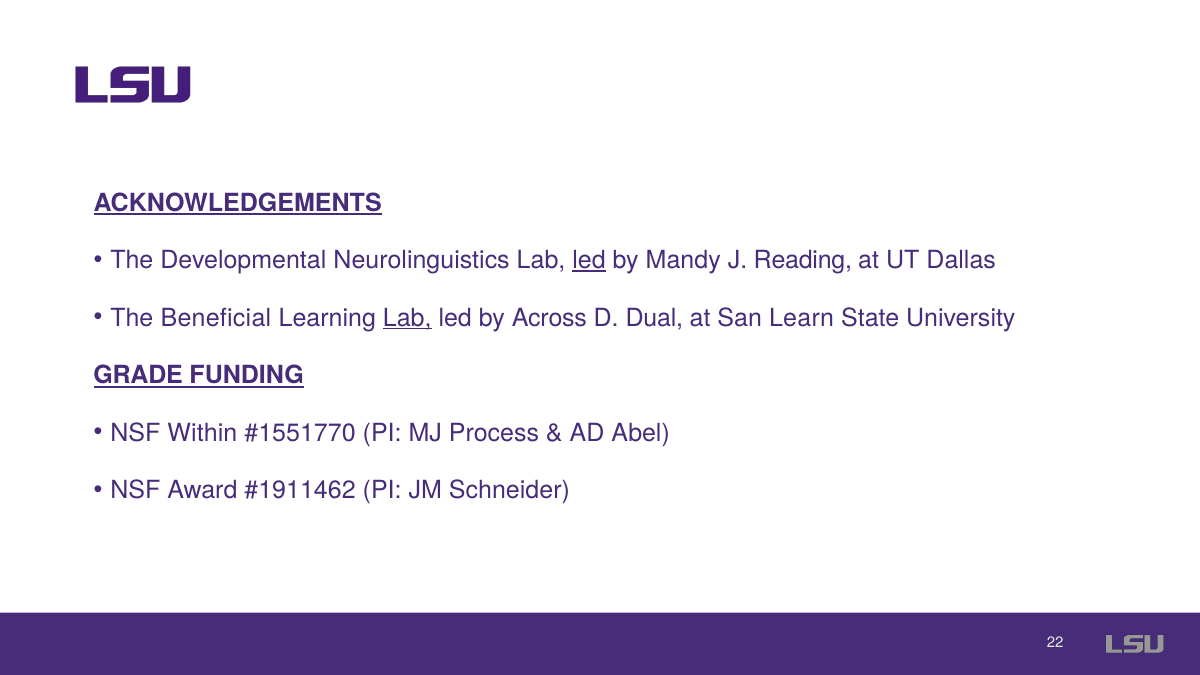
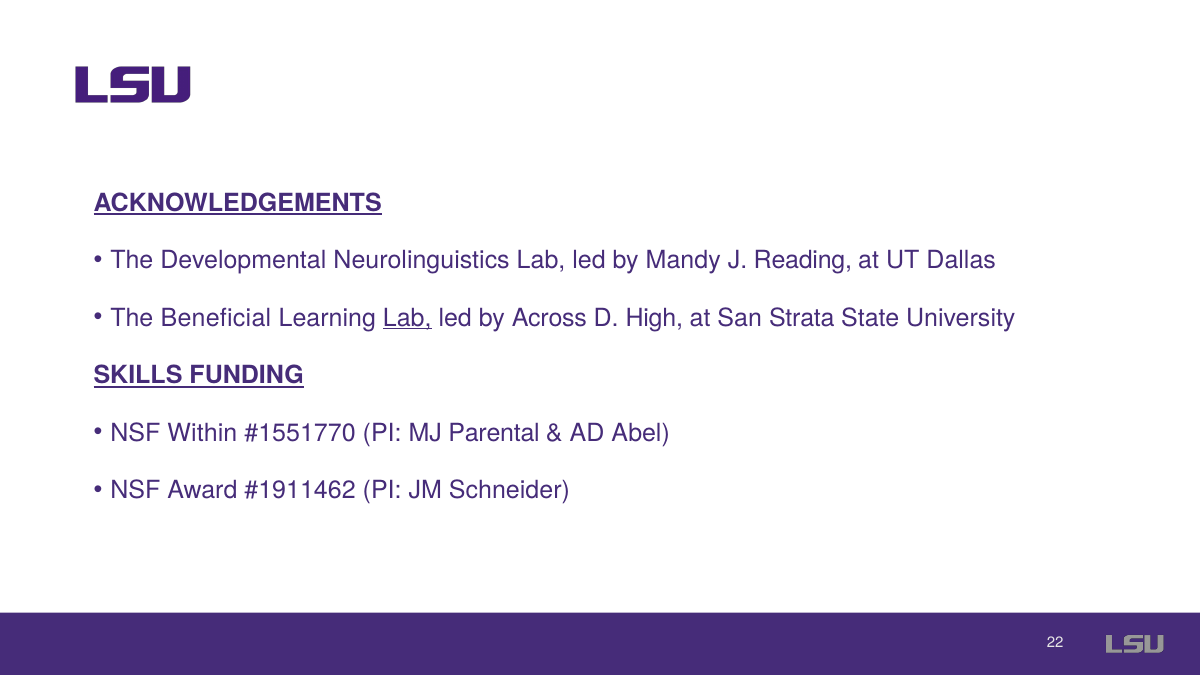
led underline: present -> none (589, 260)
Dual: Dual -> High (654, 318)
Learn: Learn -> Strata (802, 318)
GRADE: GRADE -> SKILLS (138, 375)
Process: Process -> Parental (494, 433)
